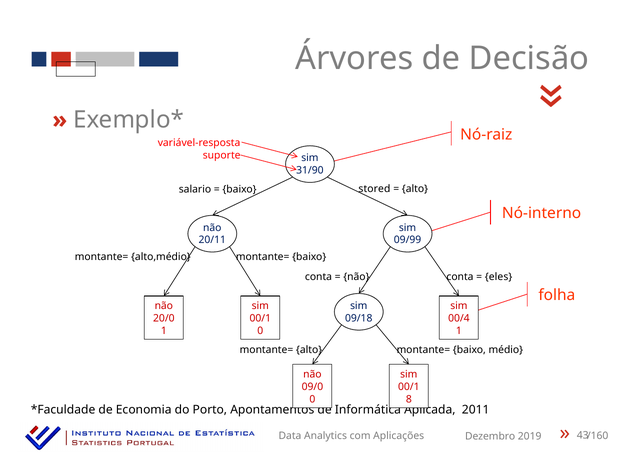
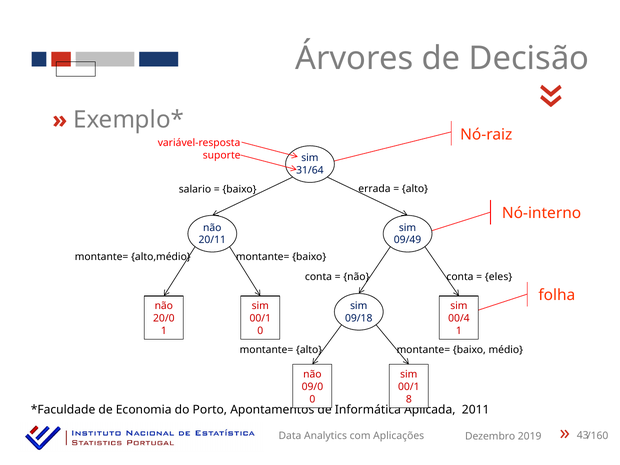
31/90: 31/90 -> 31/64 (310, 170)
stored: stored -> errada (374, 189)
09/99: 09/99 -> 09/49 (408, 240)
